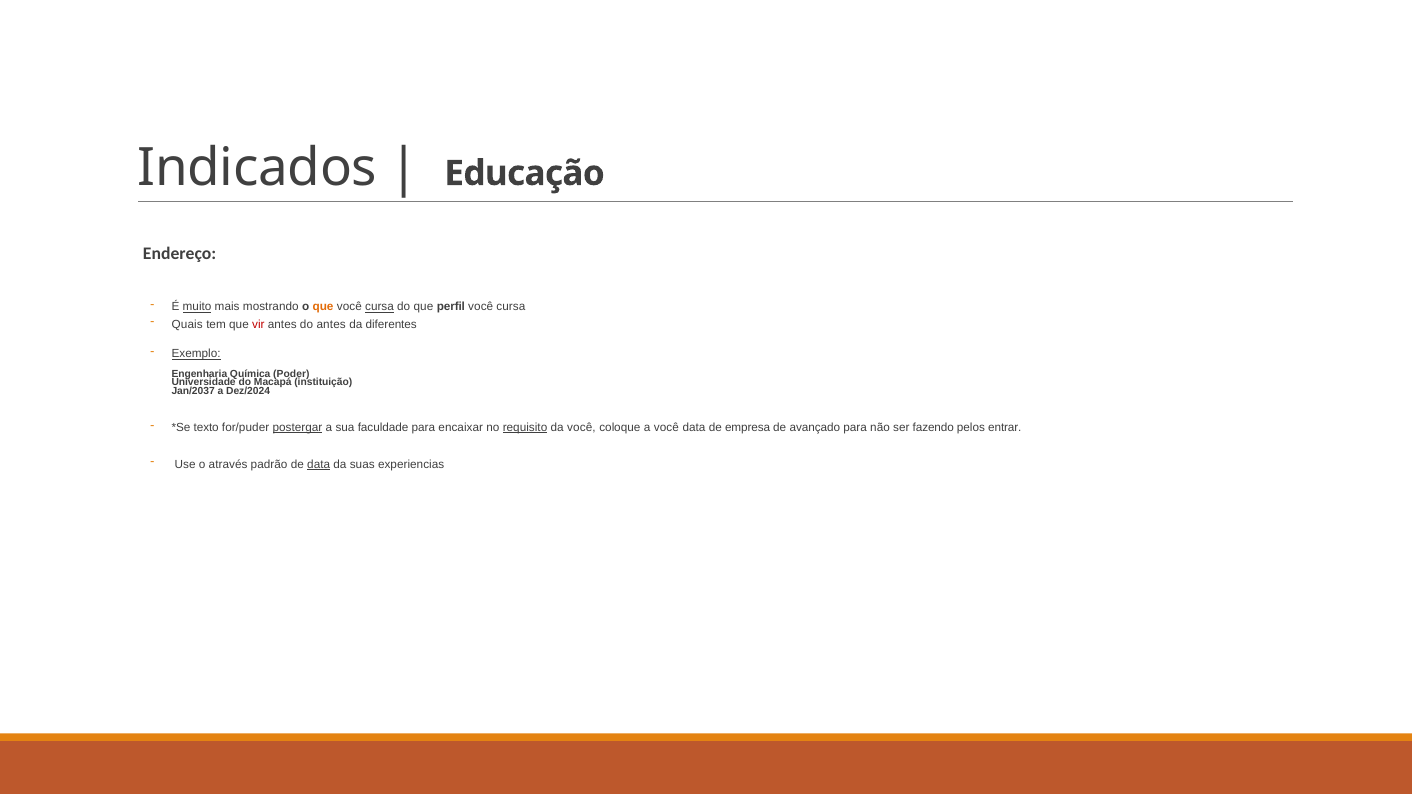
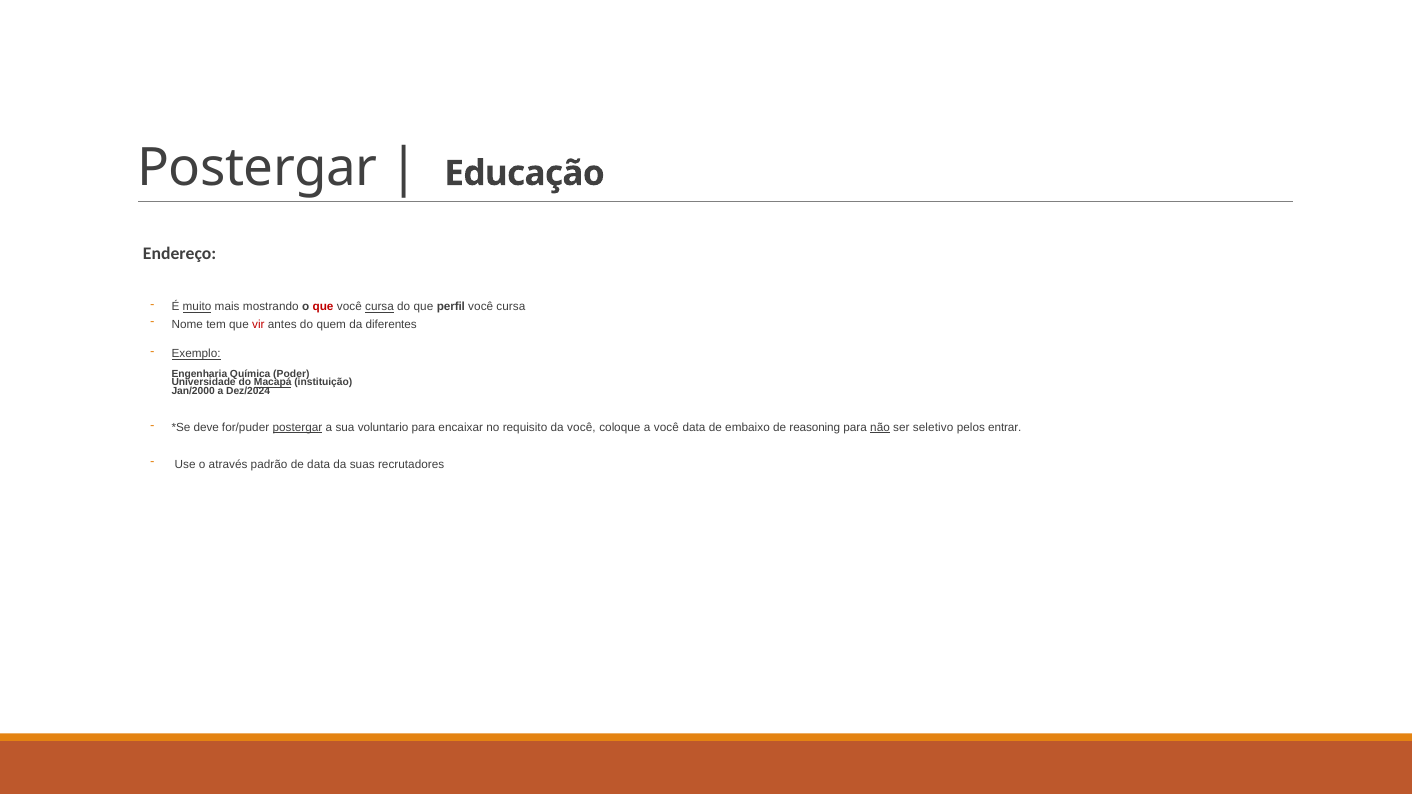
Indicados: Indicados -> Postergar (257, 168)
que colour: orange -> red (323, 307)
Quais: Quais -> Nome (187, 324)
do antes: antes -> quem (331, 324)
Macapá underline: none -> present (273, 383)
Jan/2037: Jan/2037 -> Jan/2000 (193, 392)
texto: texto -> deve (206, 428)
faculdade: faculdade -> voluntario (383, 428)
requisito underline: present -> none (525, 428)
empresa: empresa -> embaixo (748, 428)
avançado: avançado -> reasoning (815, 428)
não underline: none -> present (880, 428)
fazendo: fazendo -> seletivo (933, 428)
data underline: present -> none (319, 464)
experiencias: experiencias -> recrutadores (411, 464)
